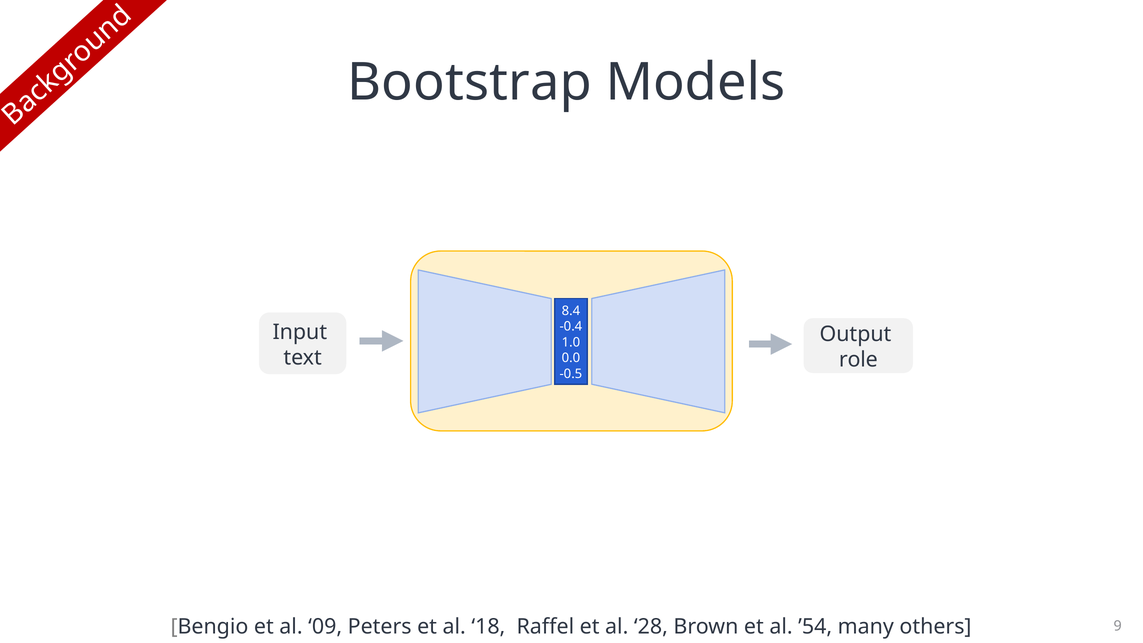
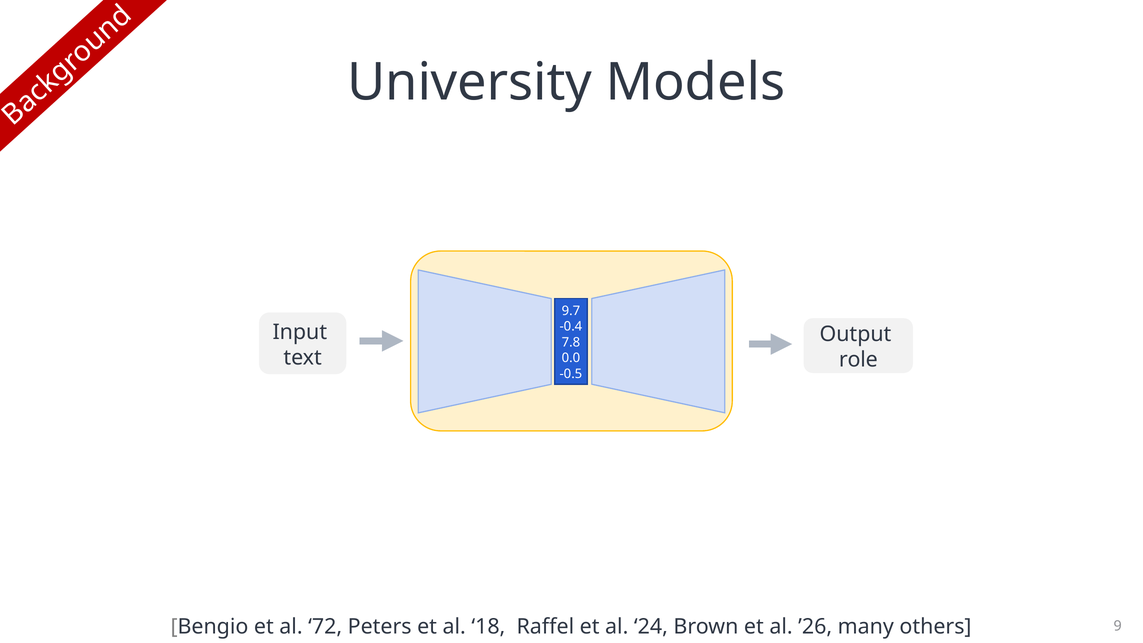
Bootstrap: Bootstrap -> University (470, 82)
8.4: 8.4 -> 9.7 (571, 311)
1.0: 1.0 -> 7.8 (571, 342)
09: 09 -> 72 (325, 627)
28: 28 -> 24 (651, 627)
’54: ’54 -> ’26 (815, 627)
